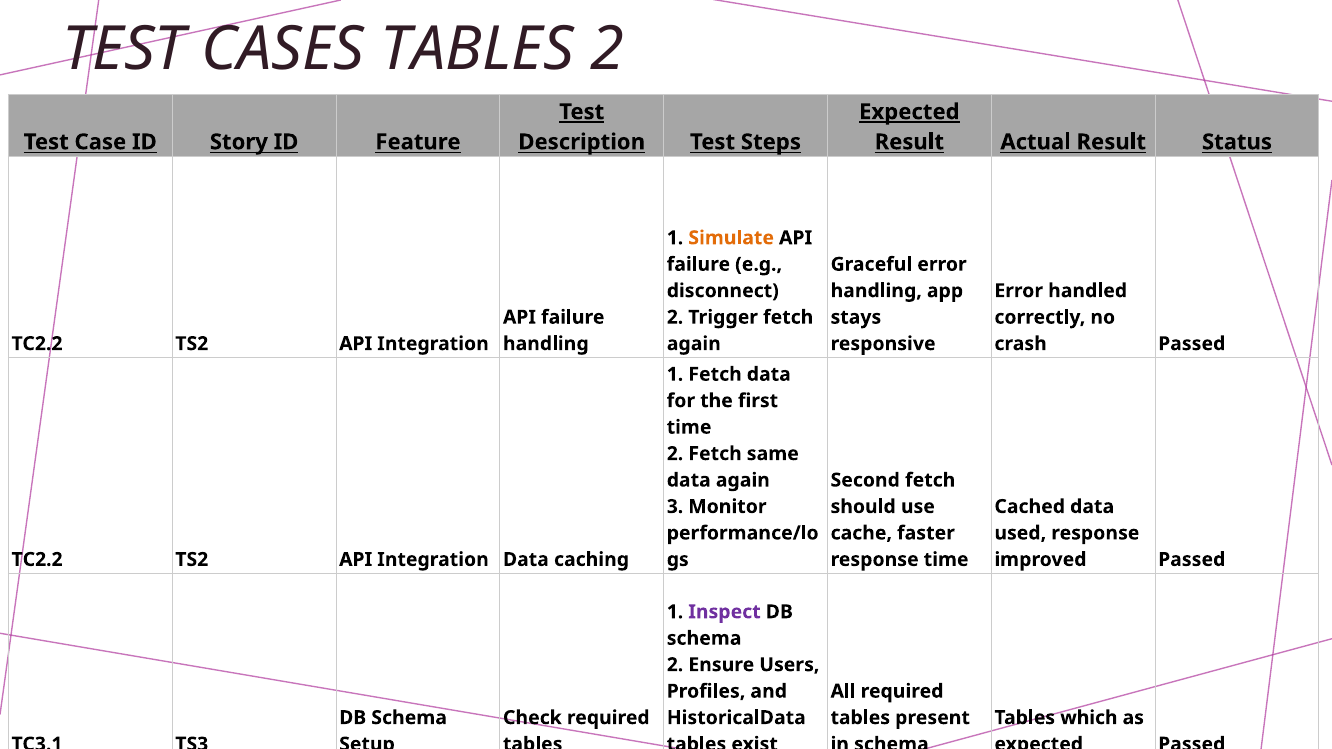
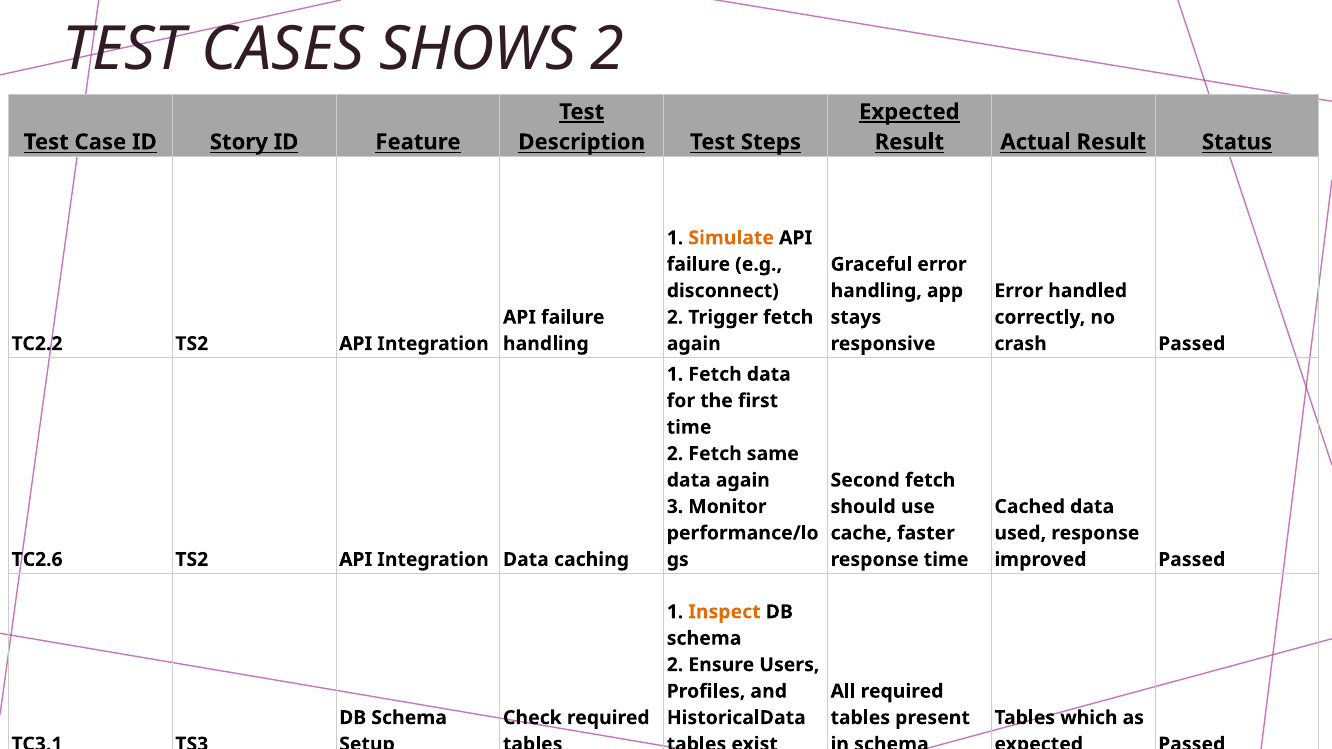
CASES TABLES: TABLES -> SHOWS (478, 50)
TC2.2: TC2.2 -> TC2.6 (37, 560)
Inspect colour: purple -> orange (725, 612)
